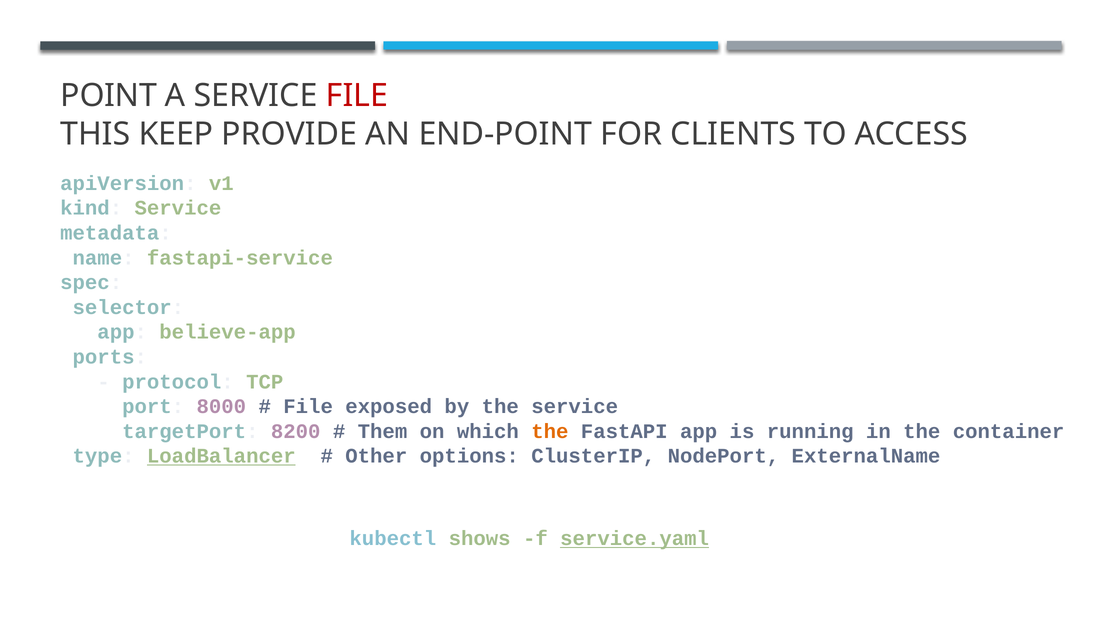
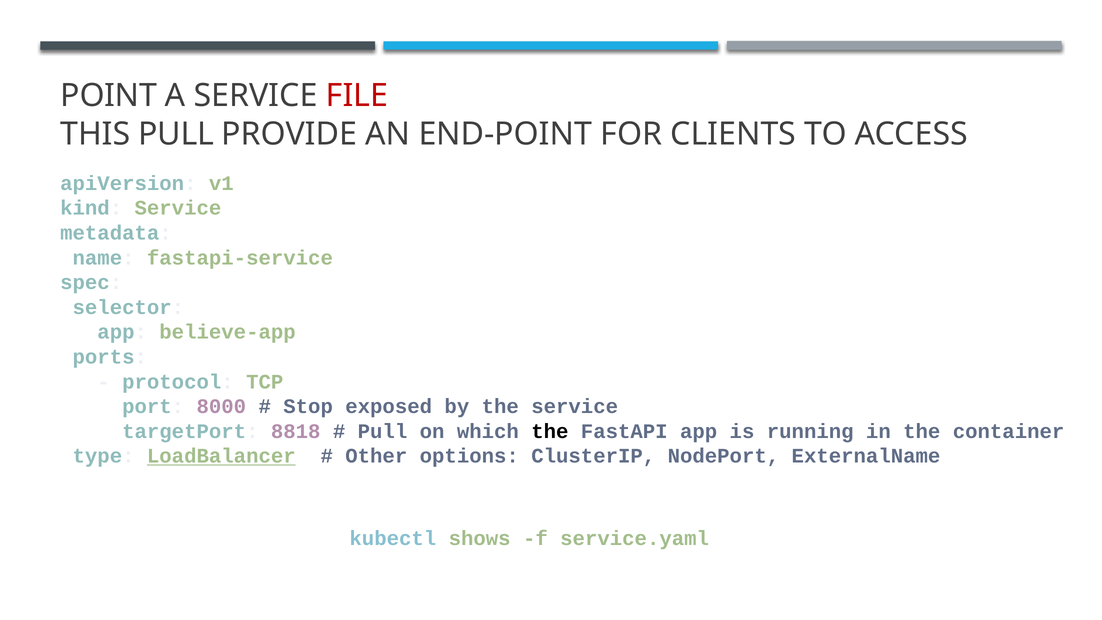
THIS KEEP: KEEP -> PULL (176, 134)
File: File -> Stop (308, 406)
8200: 8200 -> 8818 (296, 431)
Them: Them -> Pull (382, 431)
the colour: orange -> black (550, 431)
service.yaml underline: present -> none (635, 538)
